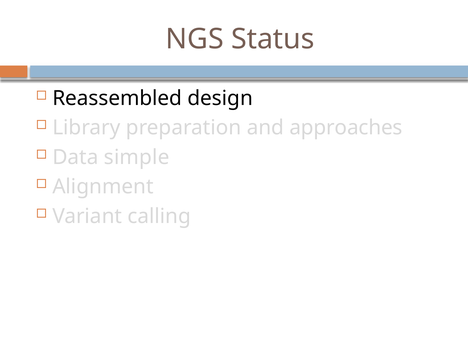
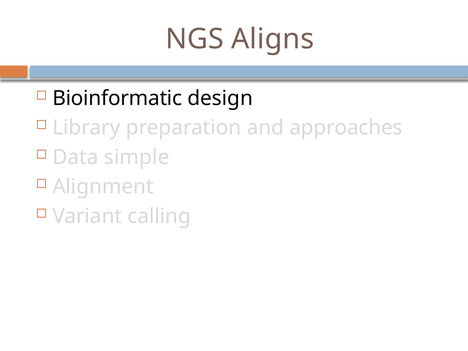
Status: Status -> Aligns (273, 39)
Reassembled: Reassembled -> Bioinformatic (117, 98)
